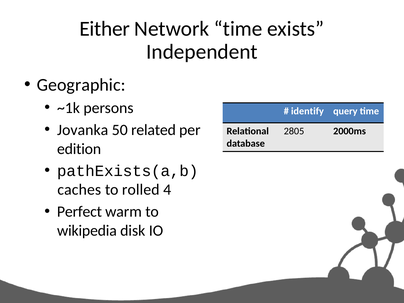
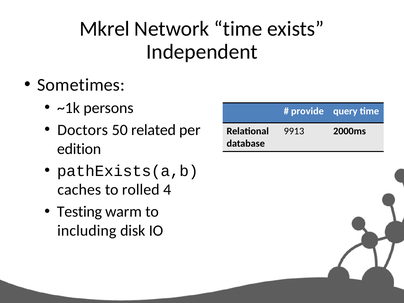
Either: Either -> Mkrel (105, 29)
Geographic: Geographic -> Sometimes (81, 85)
identify: identify -> provide (307, 111)
Jovanka: Jovanka -> Doctors (83, 130)
2805: 2805 -> 9913 (294, 131)
Perfect: Perfect -> Testing (79, 212)
wikipedia: wikipedia -> including (87, 231)
